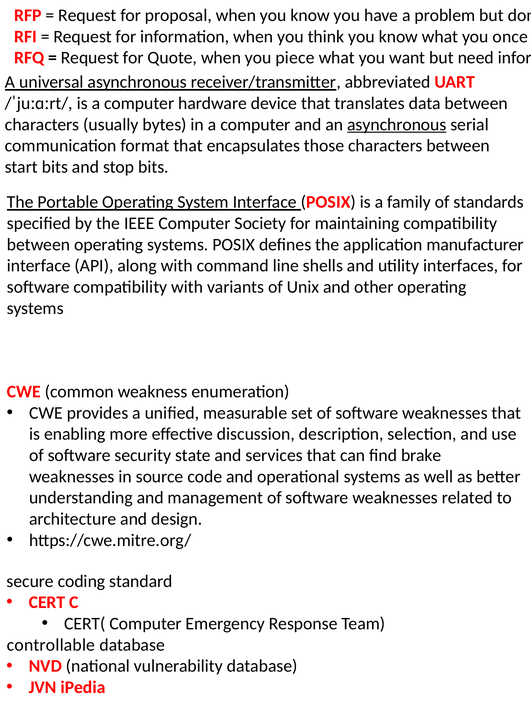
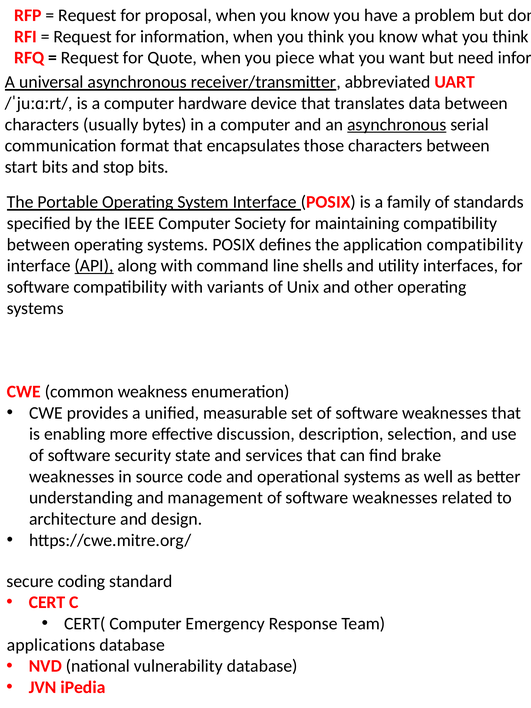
what you once: once -> think (511, 37)
application manufacturer: manufacturer -> compatibility (475, 245)
API underline: none -> present (94, 266)
controllable: controllable -> applications (51, 645)
